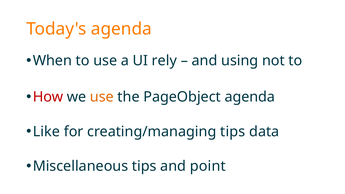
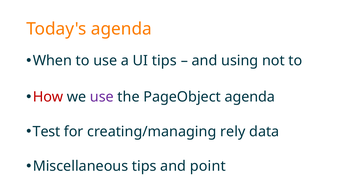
UI rely: rely -> tips (164, 61)
use colour: orange -> purple (102, 97)
Like: Like -> Test (47, 132)
creating/managing tips: tips -> rely (233, 132)
